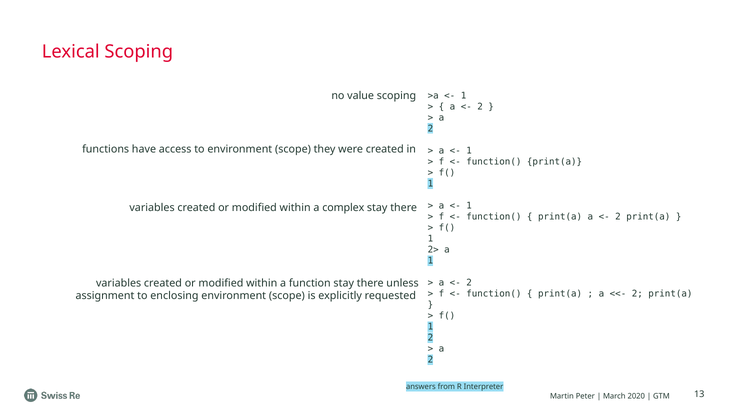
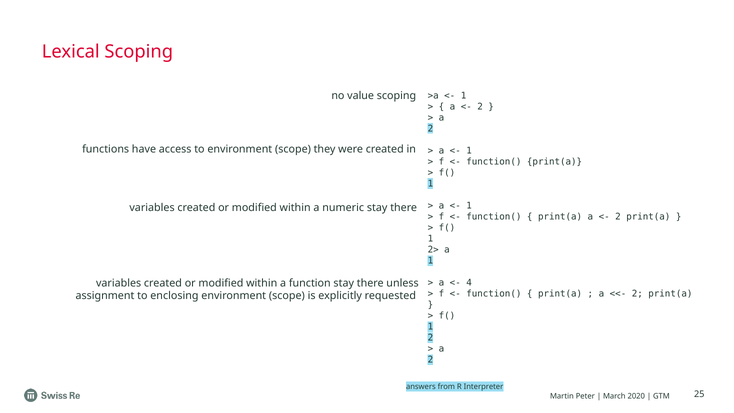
complex: complex -> numeric (343, 208)
2: 2 -> 4 (469, 283)
13: 13 -> 25 (699, 394)
